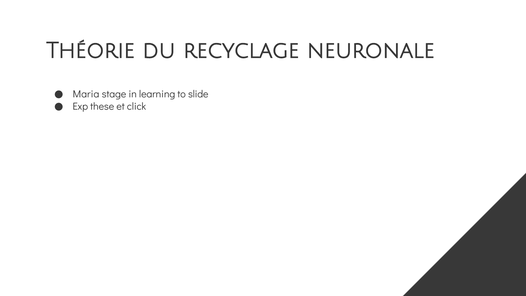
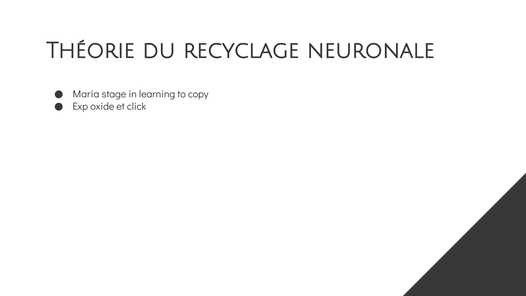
slide: slide -> copy (198, 94)
these: these -> oxide (102, 106)
